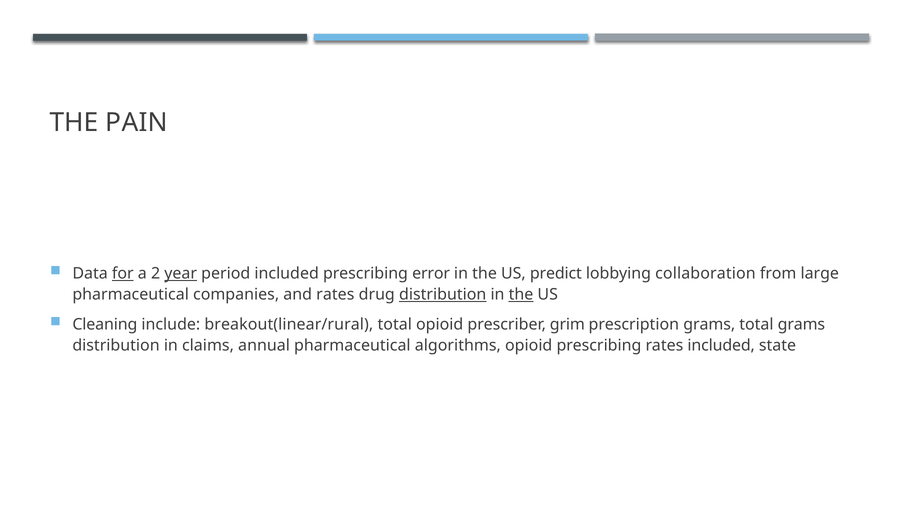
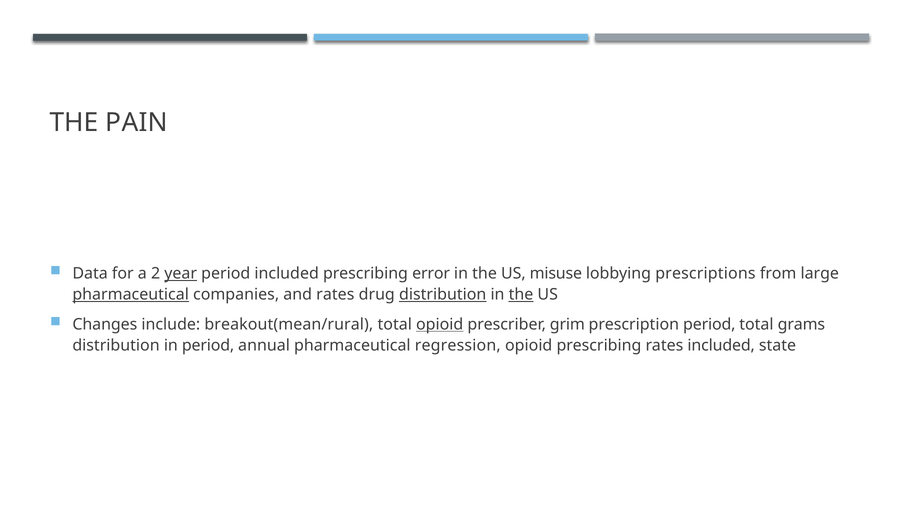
for underline: present -> none (123, 274)
predict: predict -> misuse (556, 274)
collaboration: collaboration -> prescriptions (705, 274)
pharmaceutical underline: none -> present (131, 295)
Cleaning: Cleaning -> Changes (105, 325)
breakout(linear/rural: breakout(linear/rural -> breakout(mean/rural (289, 325)
opioid underline: none -> present (440, 325)
prescription grams: grams -> period (709, 325)
in claims: claims -> period (208, 346)
algorithms: algorithms -> regression (458, 346)
